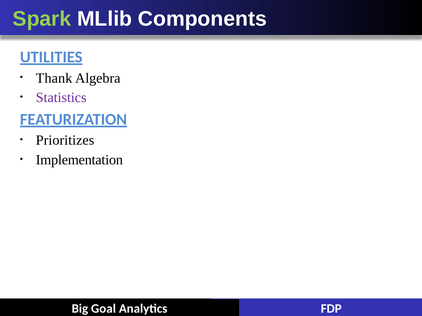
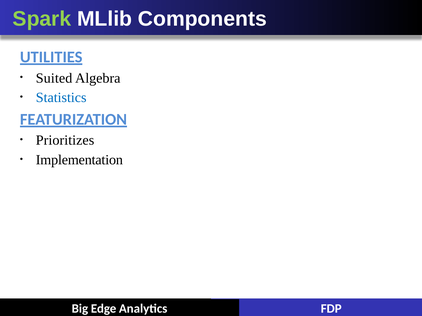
Thank: Thank -> Suited (54, 78)
Statistics colour: purple -> blue (61, 98)
Goal: Goal -> Edge (104, 309)
